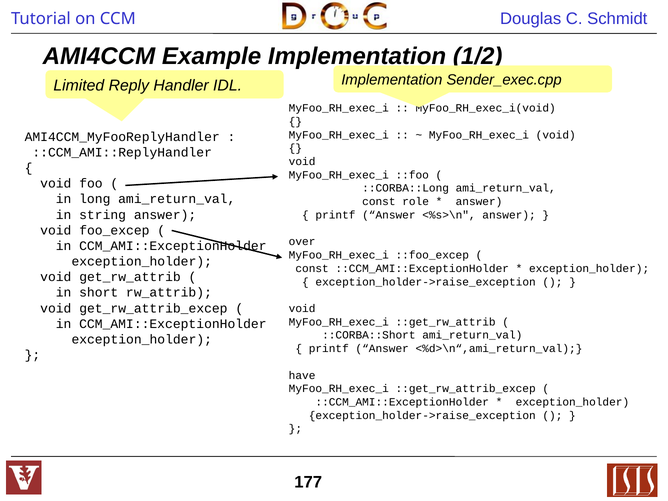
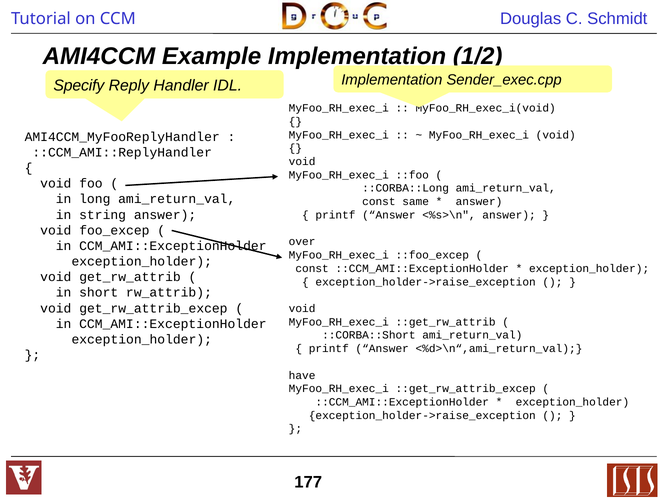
Limited: Limited -> Specify (79, 85)
role: role -> same (416, 202)
